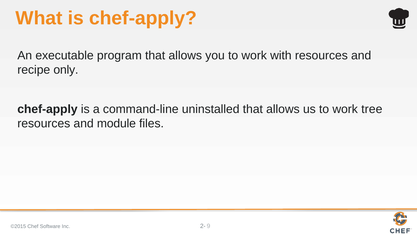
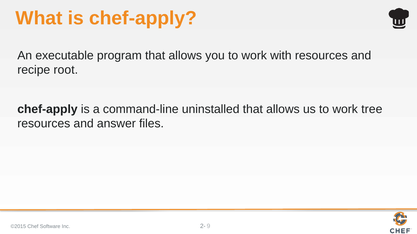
only: only -> root (66, 70)
module: module -> answer (116, 124)
